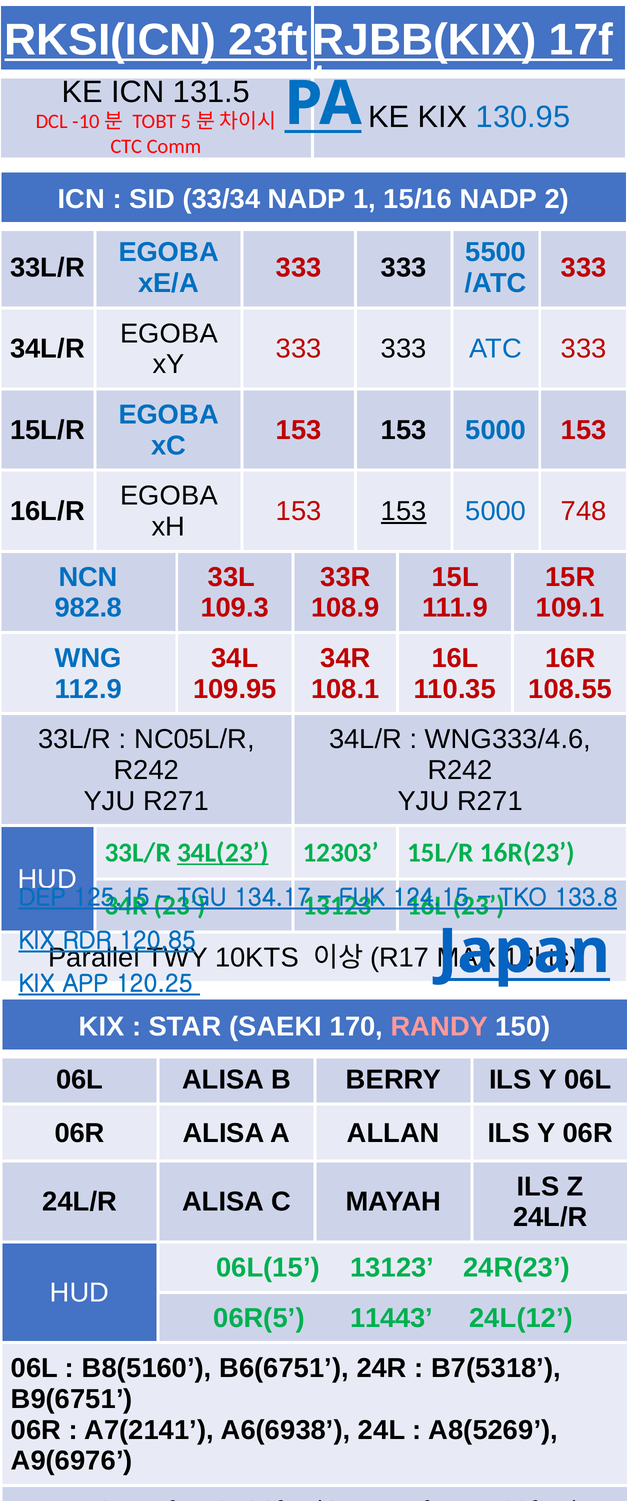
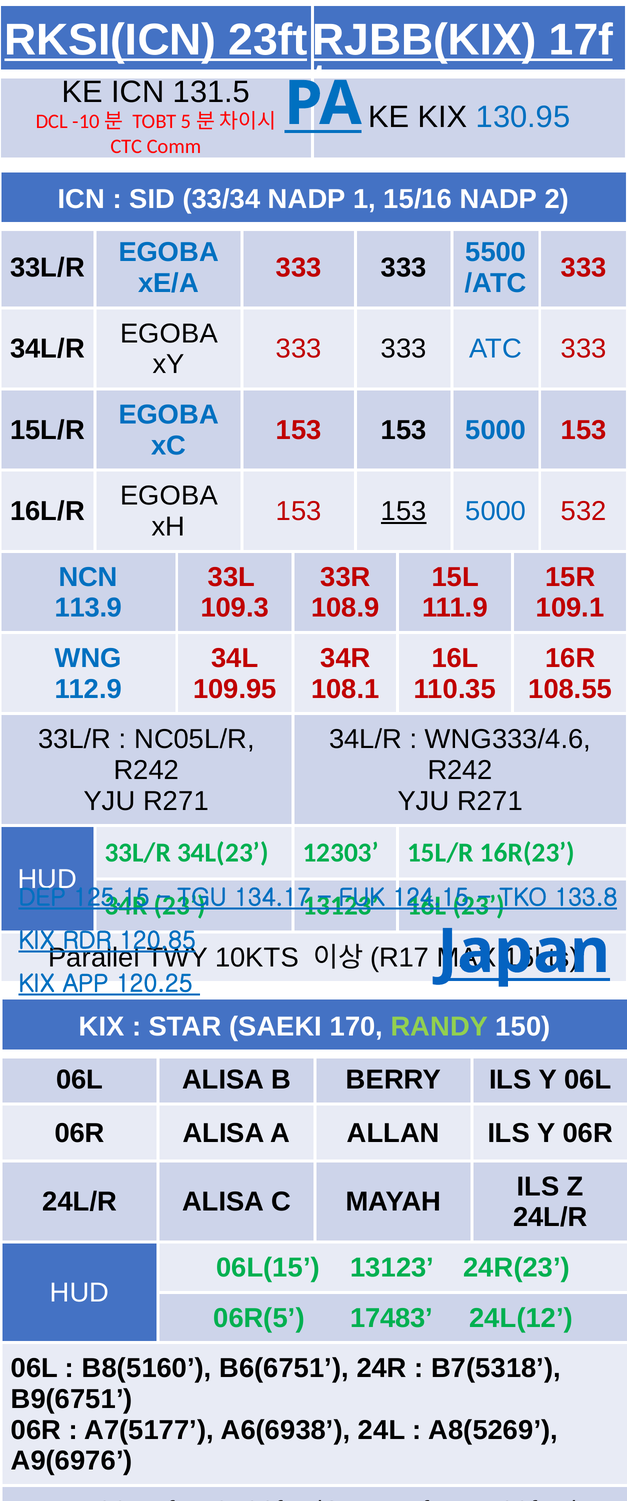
748: 748 -> 532 (584, 511)
982.8: 982.8 -> 113.9 (88, 608)
34L(23 underline: present -> none (223, 852)
RANDY colour: pink -> light green (439, 1026)
11443: 11443 -> 17483 (392, 1317)
A7(2141: A7(2141 -> A7(5177 (149, 1429)
